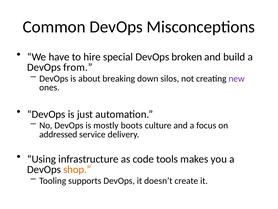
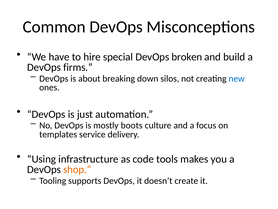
from: from -> firms (78, 67)
new colour: purple -> blue (237, 78)
addressed: addressed -> templates (58, 134)
